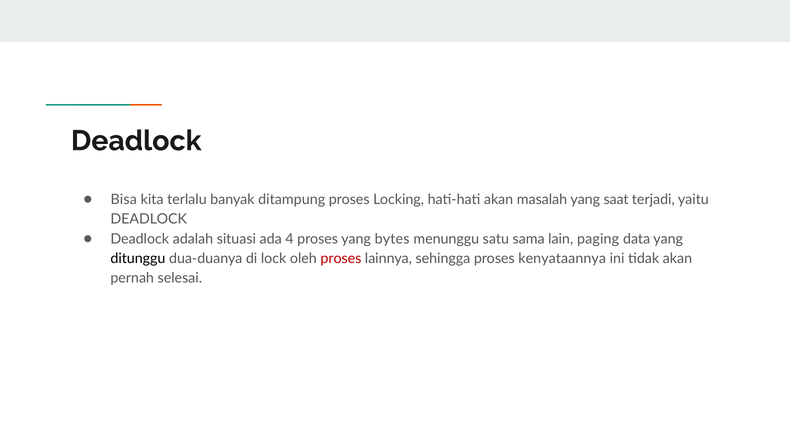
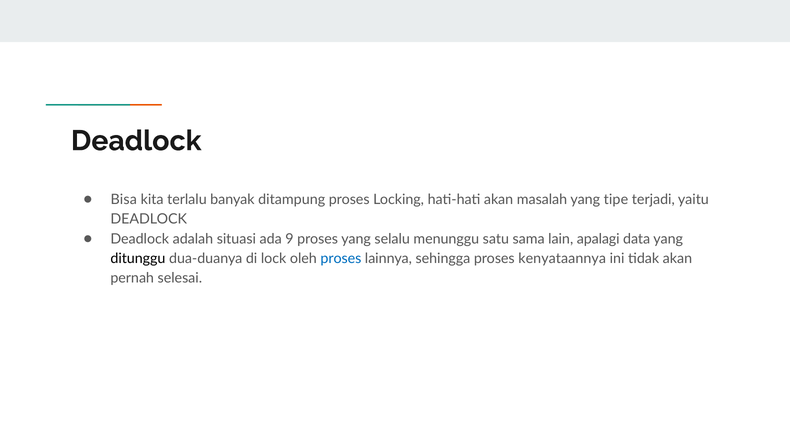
saat: saat -> tipe (616, 200)
4: 4 -> 9 (289, 239)
bytes: bytes -> selalu (392, 239)
paging: paging -> apalagi (598, 239)
proses colour: red -> blue (341, 259)
